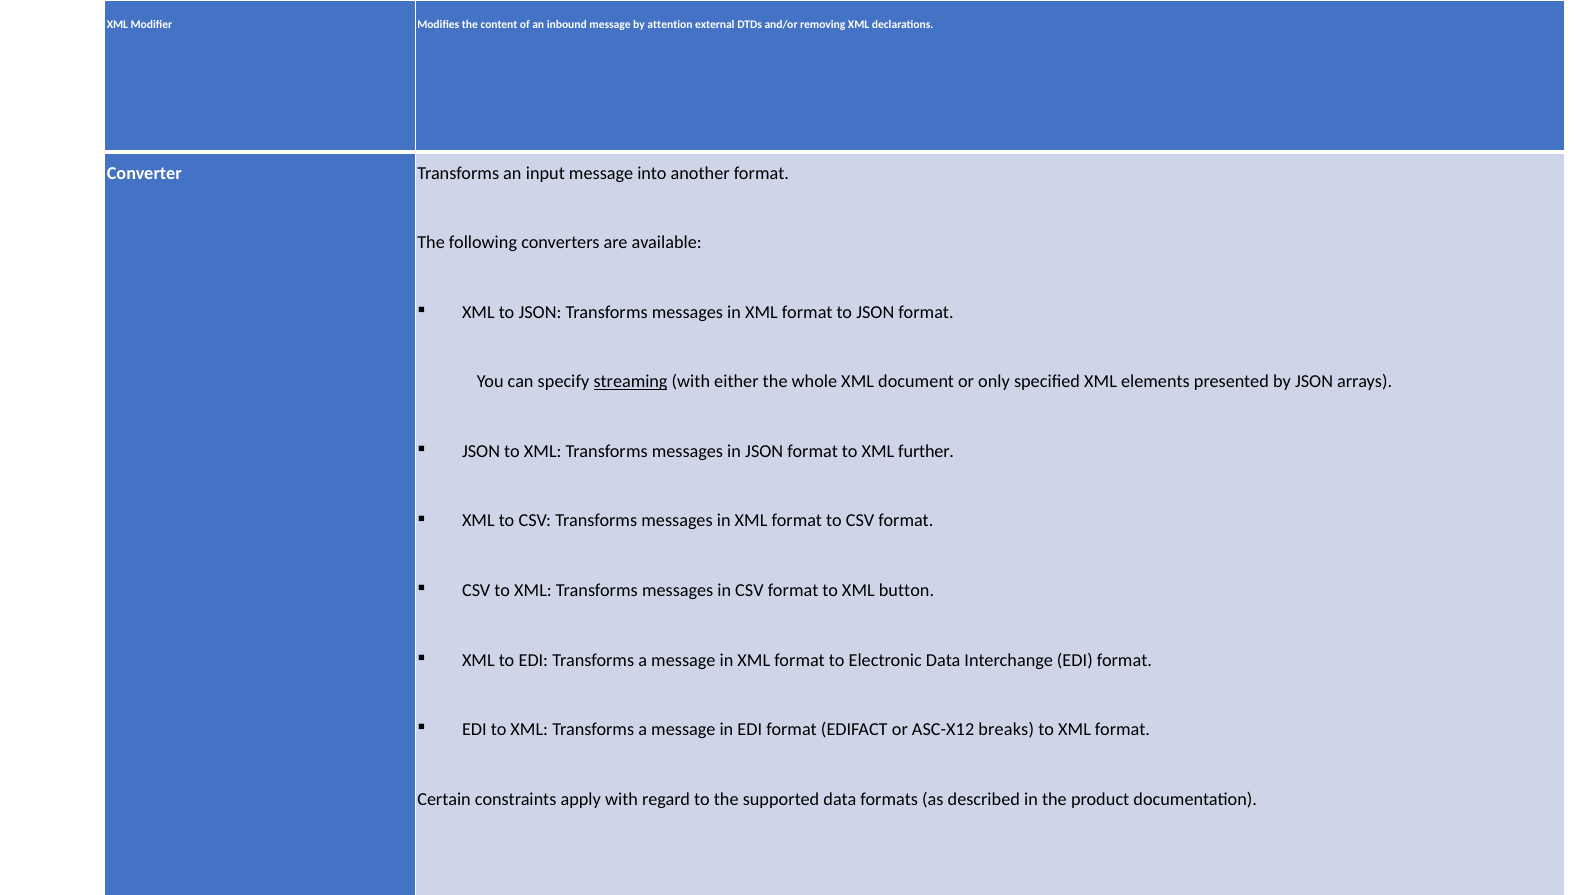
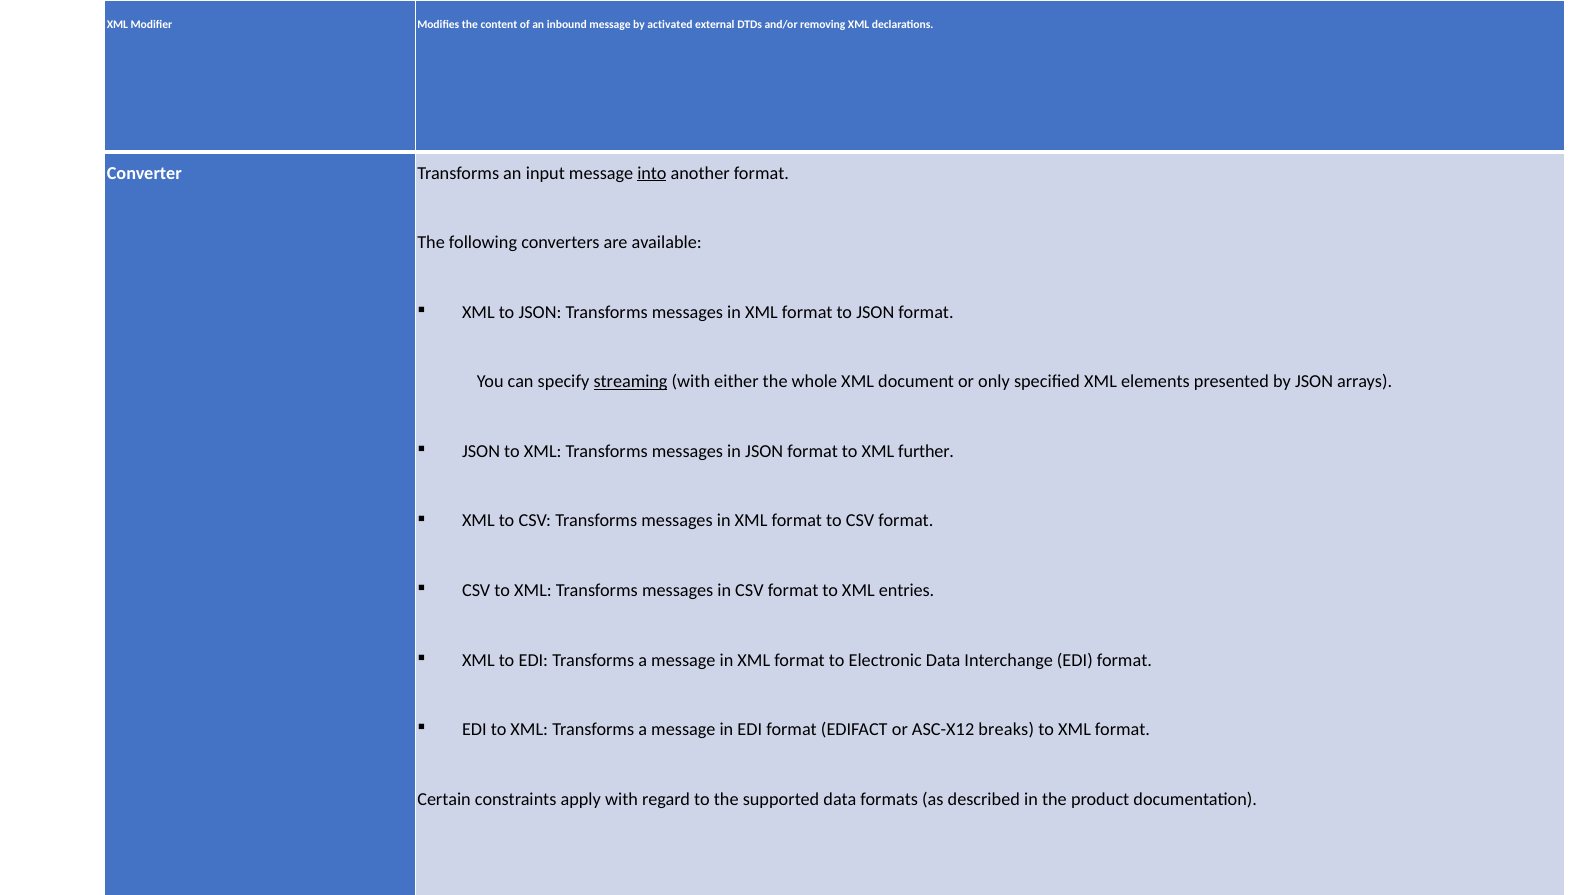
attention: attention -> activated (670, 25)
into underline: none -> present (652, 173)
button: button -> entries (907, 590)
